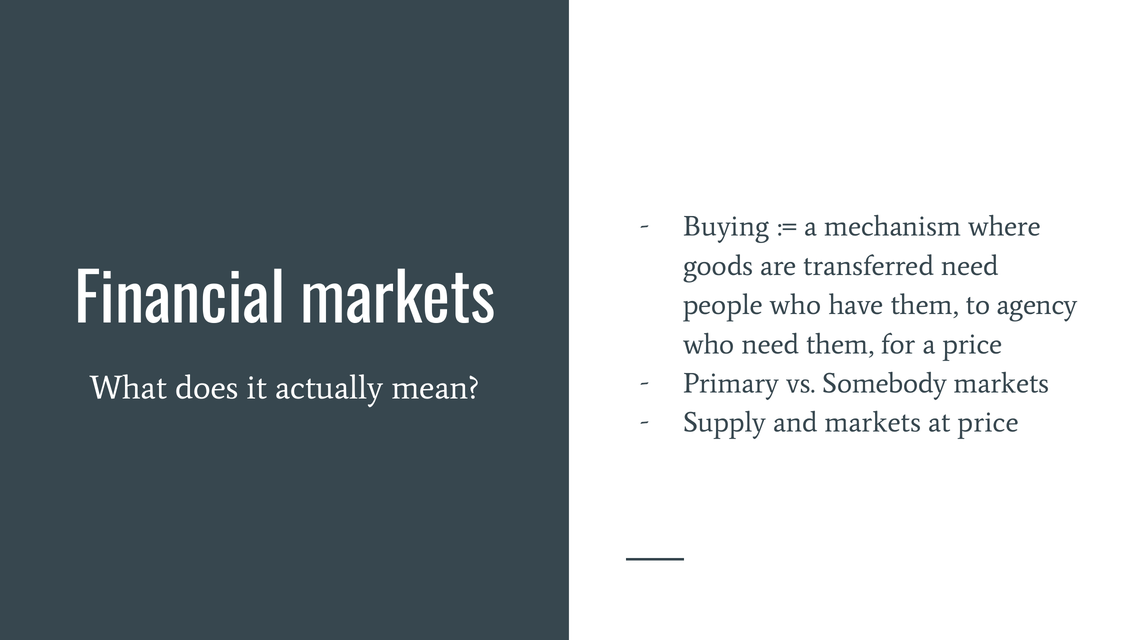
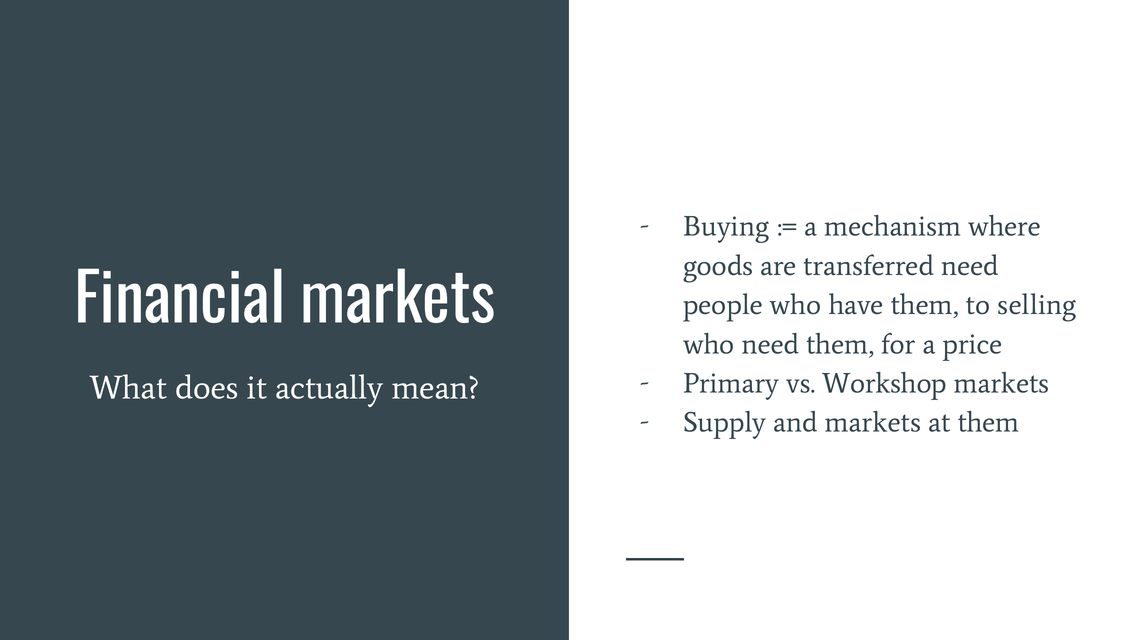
agency: agency -> selling (1037, 305)
Somebody: Somebody -> Workshop (885, 383)
at price: price -> them (988, 423)
